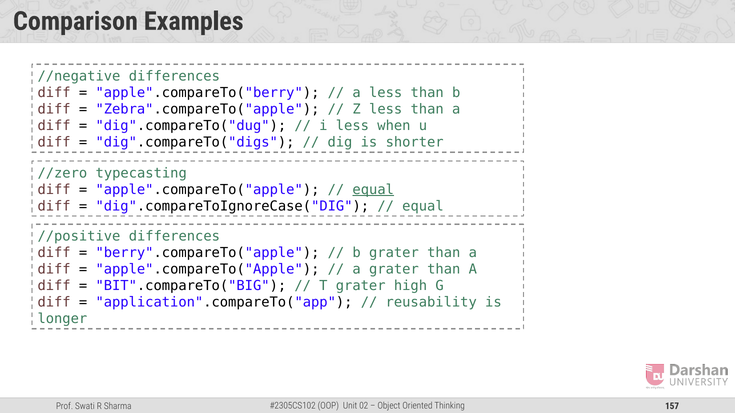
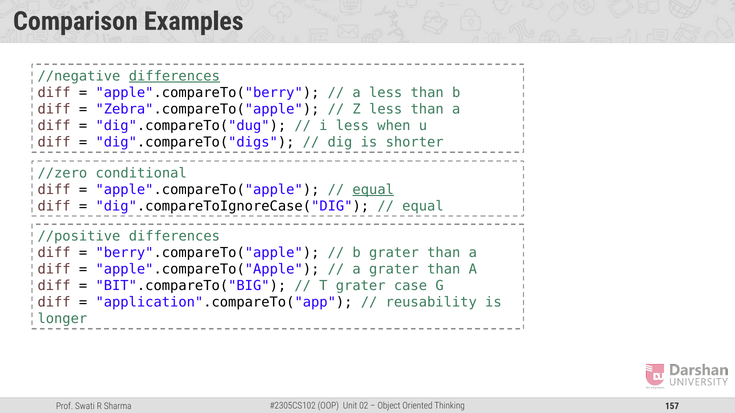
differences underline: none -> present (174, 76)
typecasting: typecasting -> conditional (141, 173)
high: high -> case (410, 286)
